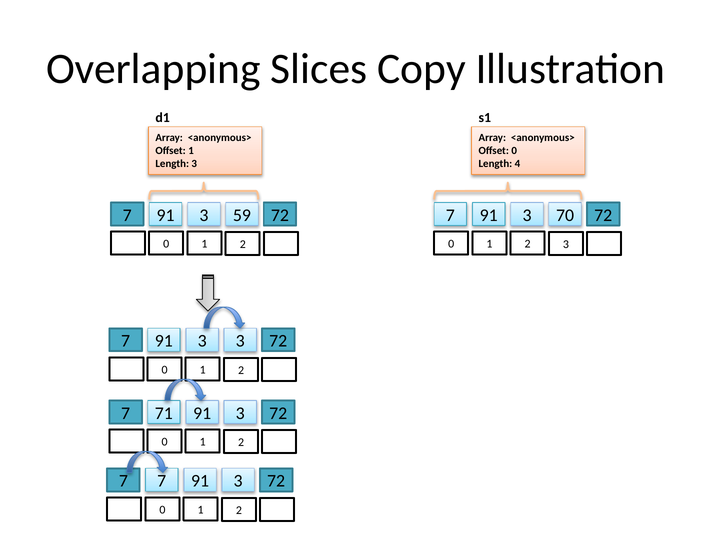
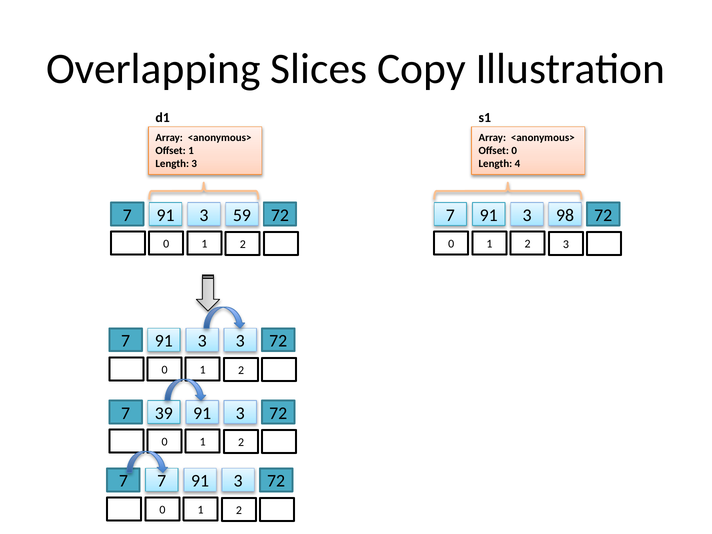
70: 70 -> 98 (565, 215)
71: 71 -> 39 (164, 413)
